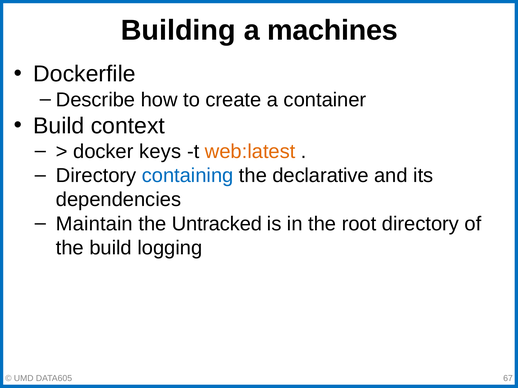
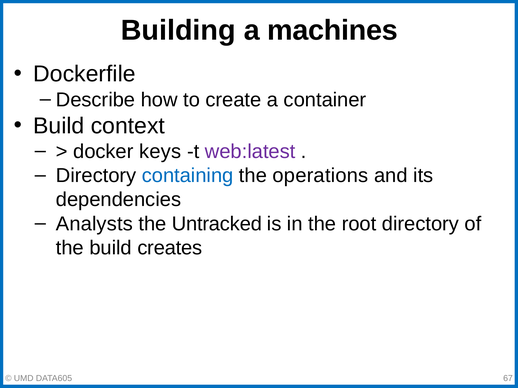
web:latest colour: orange -> purple (250, 152)
declarative: declarative -> operations (320, 176)
Maintain: Maintain -> Analysts (94, 224)
logging: logging -> creates (170, 248)
